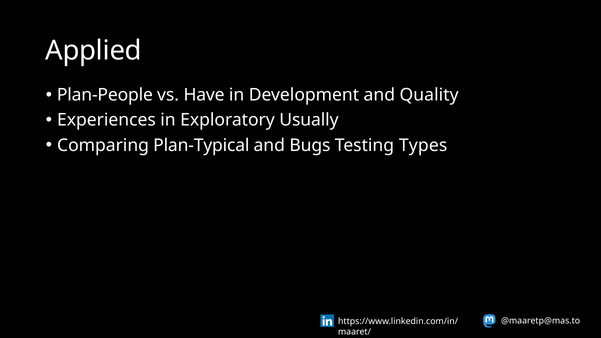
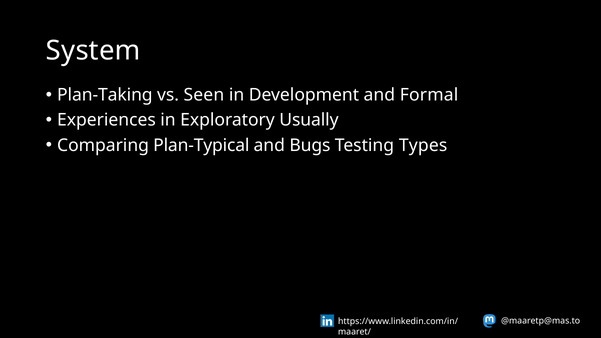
Applied: Applied -> System (93, 50)
Plan-People: Plan-People -> Plan-Taking (105, 95)
Have: Have -> Seen (204, 95)
Quality: Quality -> Formal (429, 95)
